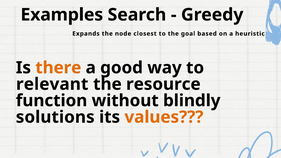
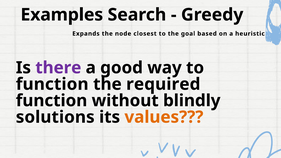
there colour: orange -> purple (58, 68)
relevant: relevant -> function (52, 84)
resource: resource -> required (163, 84)
